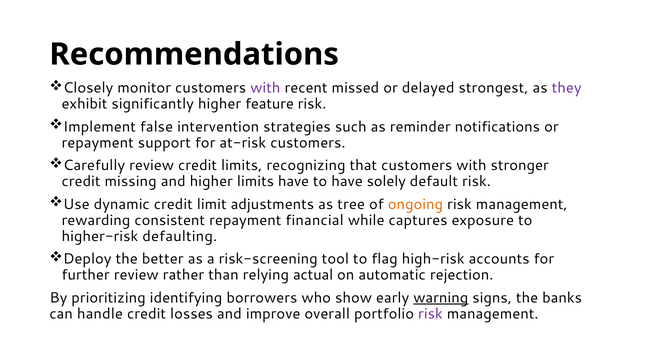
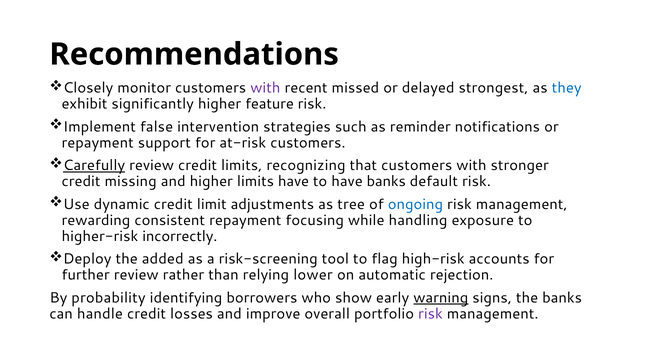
they colour: purple -> blue (567, 88)
Carefully underline: none -> present (94, 166)
have solely: solely -> banks (386, 182)
ongoing colour: orange -> blue (415, 205)
financial: financial -> focusing (315, 221)
captures: captures -> handling (418, 221)
defaulting: defaulting -> incorrectly (180, 237)
better: better -> added (163, 259)
actual: actual -> lower (313, 275)
prioritizing: prioritizing -> probability (108, 298)
